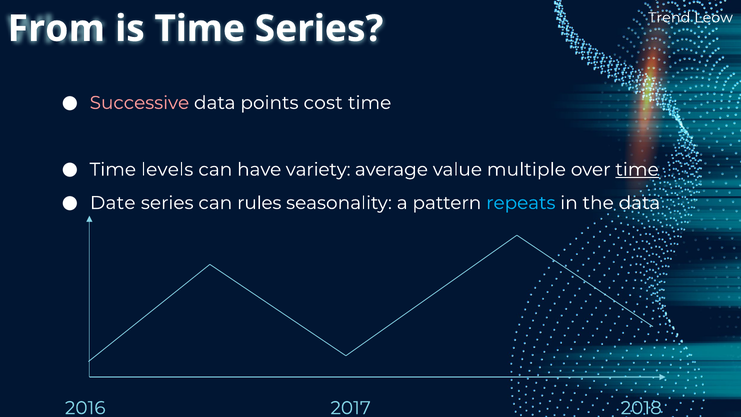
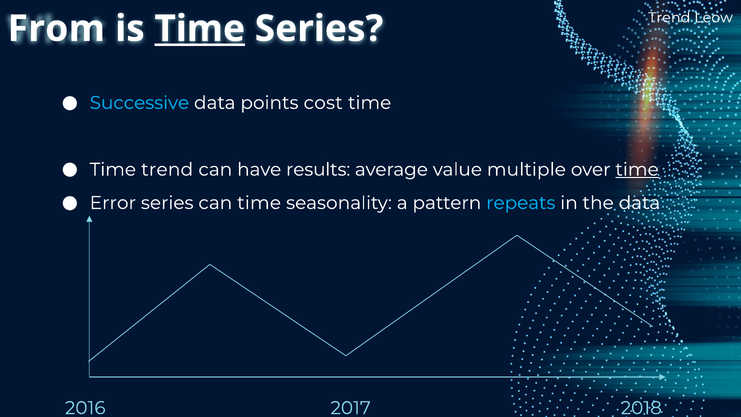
Time underline: none -> present (200, 29)
Successive colour: pink -> light blue (139, 103)
Time levels: levels -> trend (167, 169)
variety: variety -> results (318, 169)
Date: Date -> Error (113, 203)
can rules: rules -> time (259, 203)
